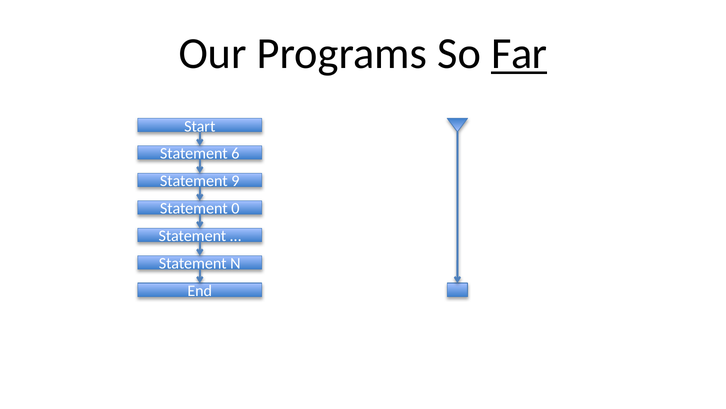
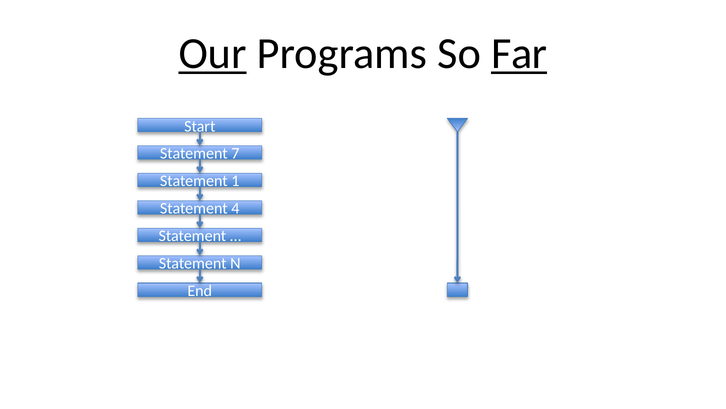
Our underline: none -> present (213, 53)
6: 6 -> 7 (235, 153)
9: 9 -> 1 (235, 181)
0: 0 -> 4 (235, 208)
